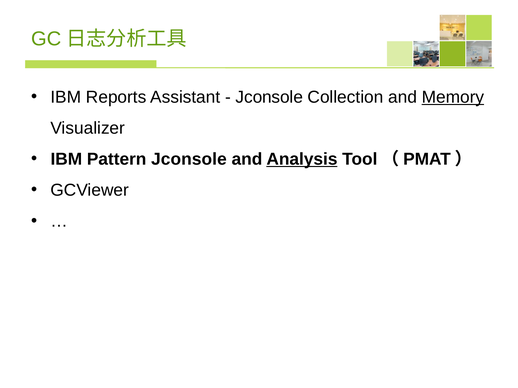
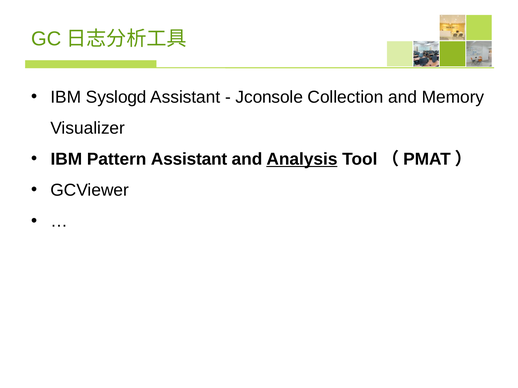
Reports: Reports -> Syslogd (116, 97)
Memory underline: present -> none (453, 97)
Pattern Jconsole: Jconsole -> Assistant (189, 159)
